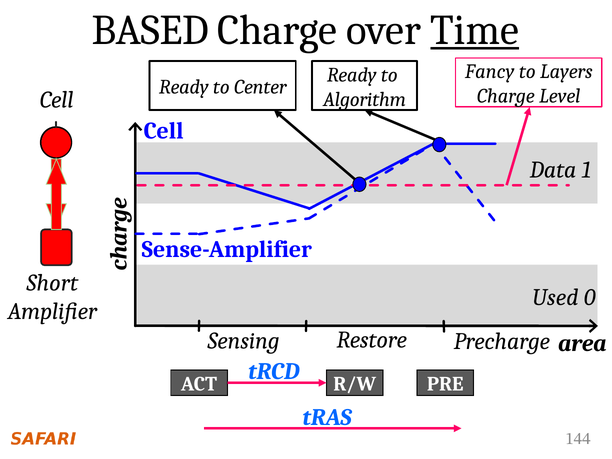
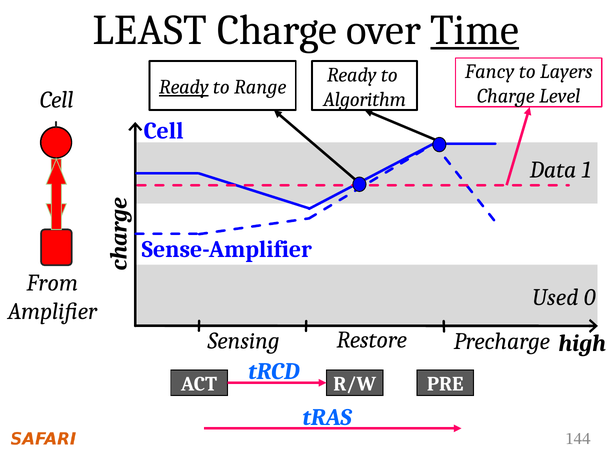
BASED: BASED -> LEAST (150, 30)
Ready underline: none -> present (184, 87)
Center: Center -> Range (260, 87)
Short: Short -> From (52, 283)
area: area -> high (582, 343)
